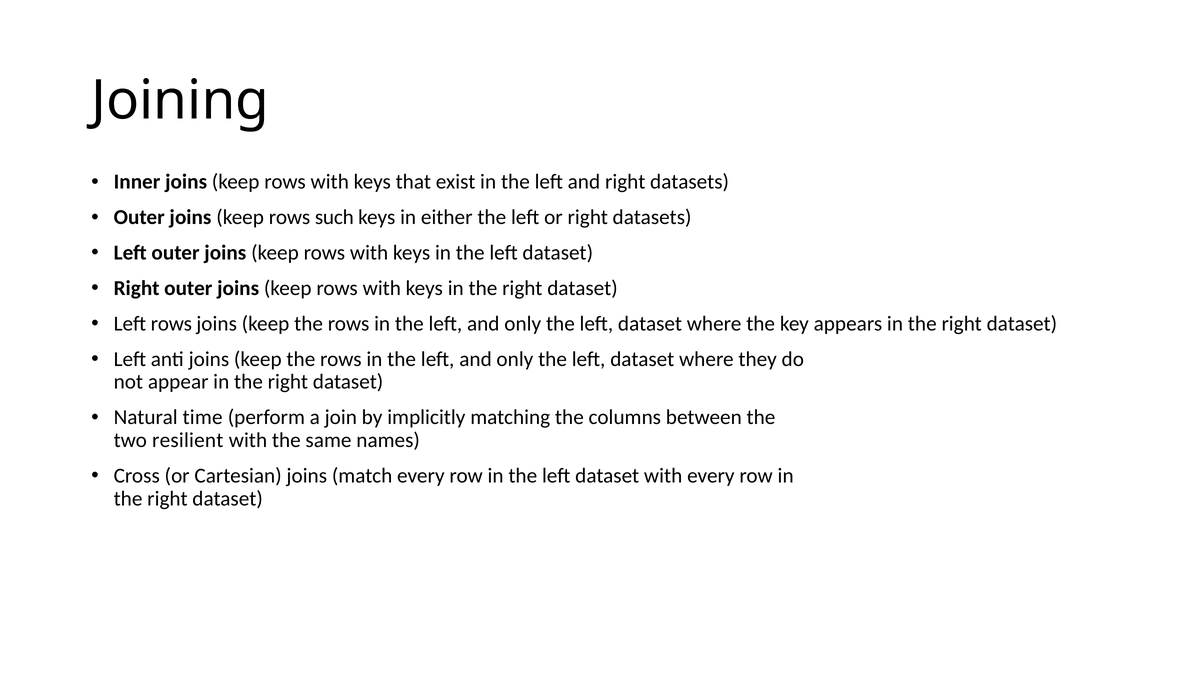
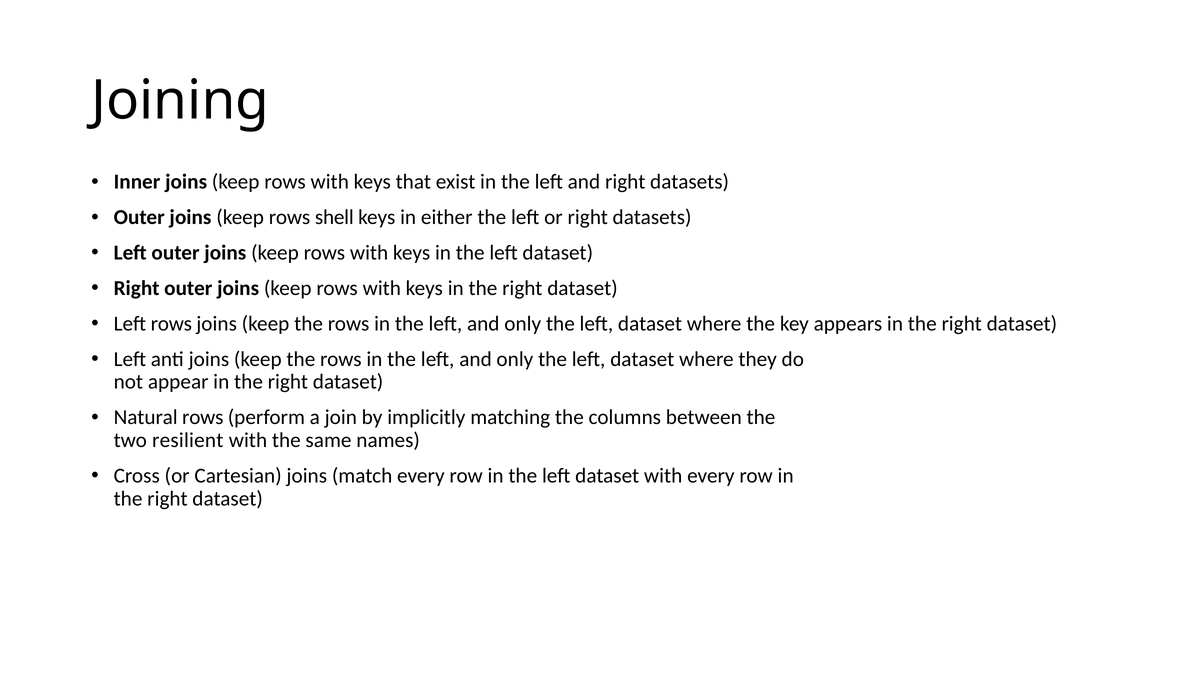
such: such -> shell (334, 217)
Natural time: time -> rows (203, 417)
